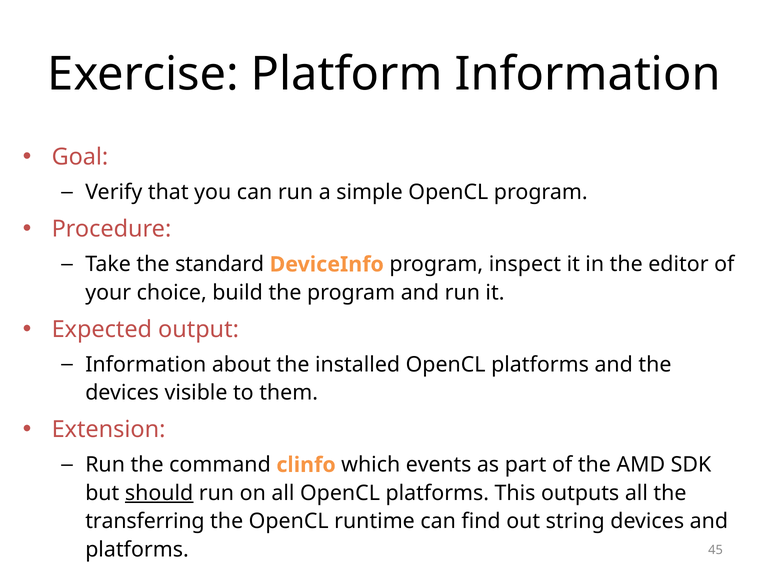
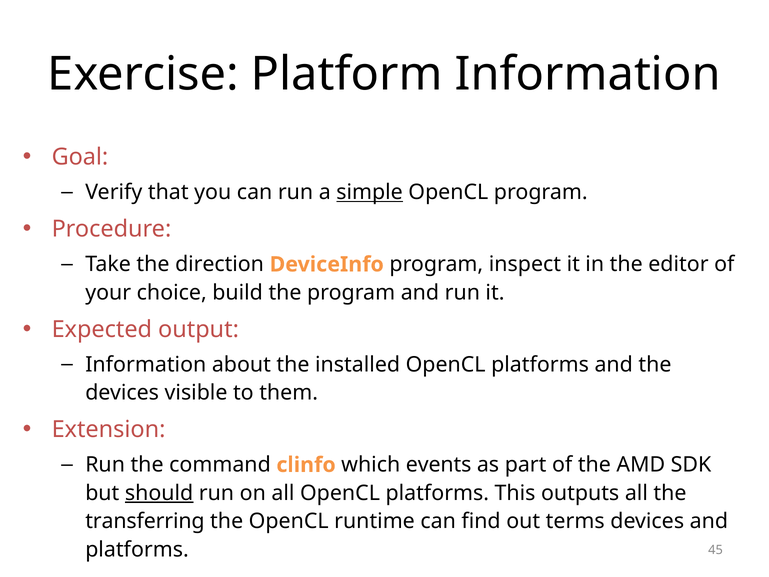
simple underline: none -> present (370, 192)
standard: standard -> direction (220, 264)
string: string -> terms (575, 521)
